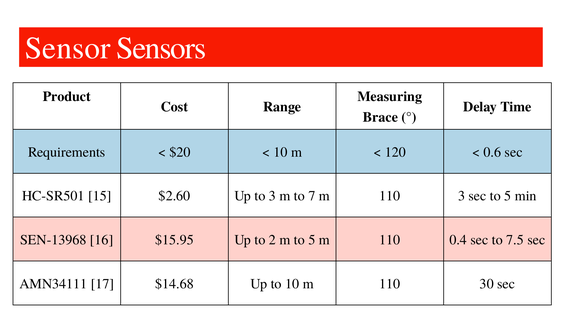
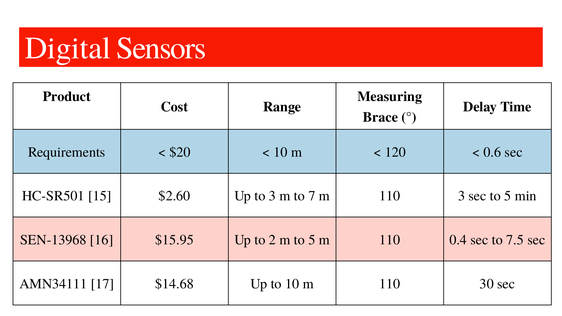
Sensor: Sensor -> Digital (68, 48)
